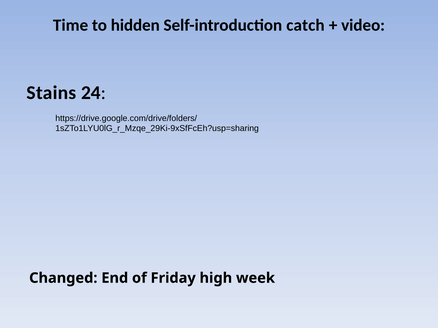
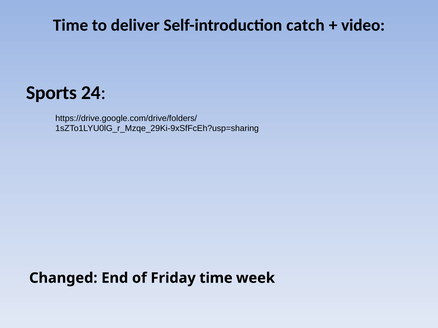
hidden: hidden -> deliver (135, 25)
Stains: Stains -> Sports (52, 93)
Friday high: high -> time (216, 278)
